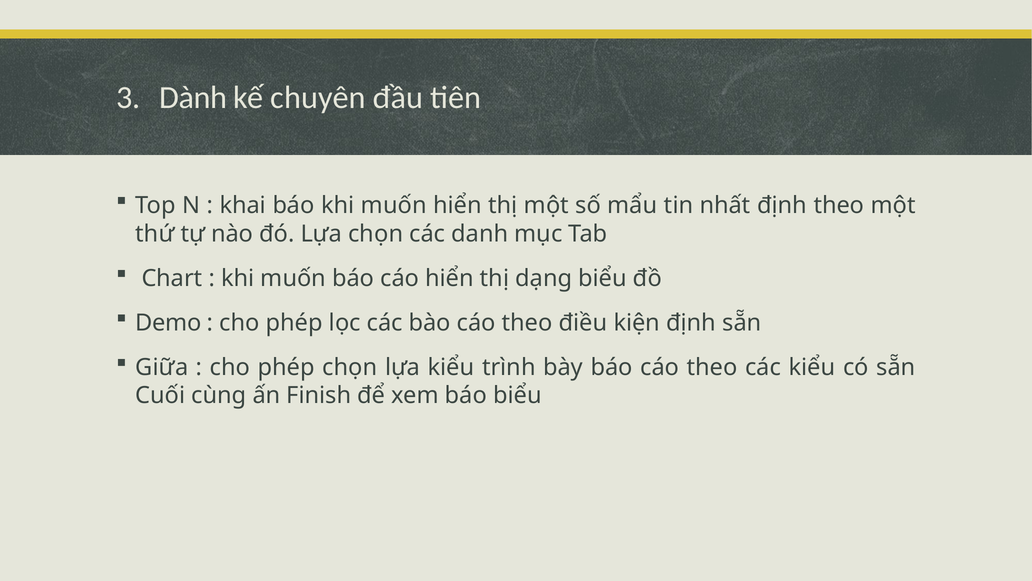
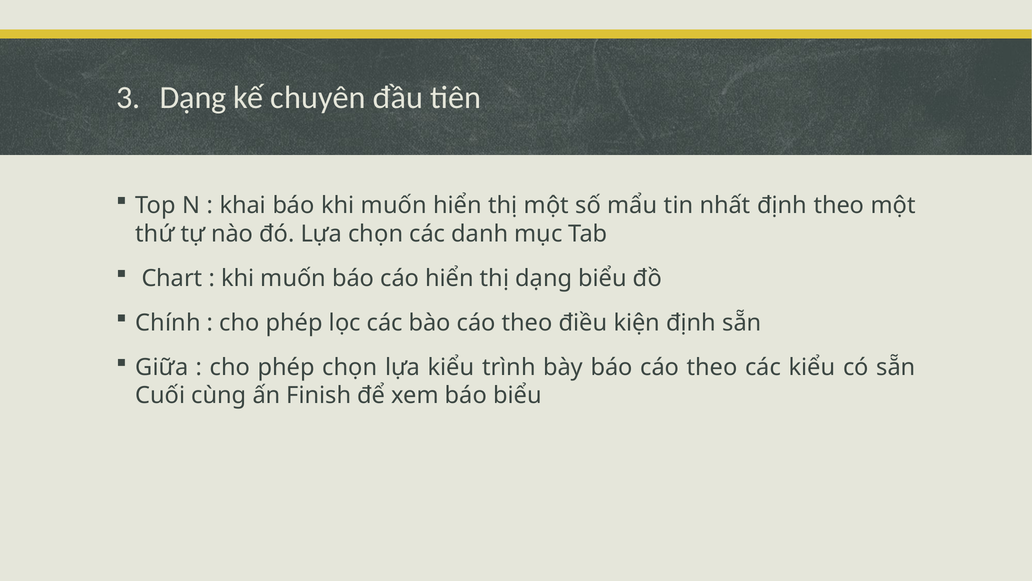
Dành: Dành -> Dạng (193, 97)
Demo: Demo -> Chính (168, 322)
